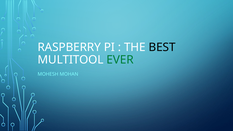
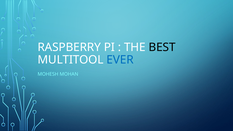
EVER colour: green -> blue (120, 60)
